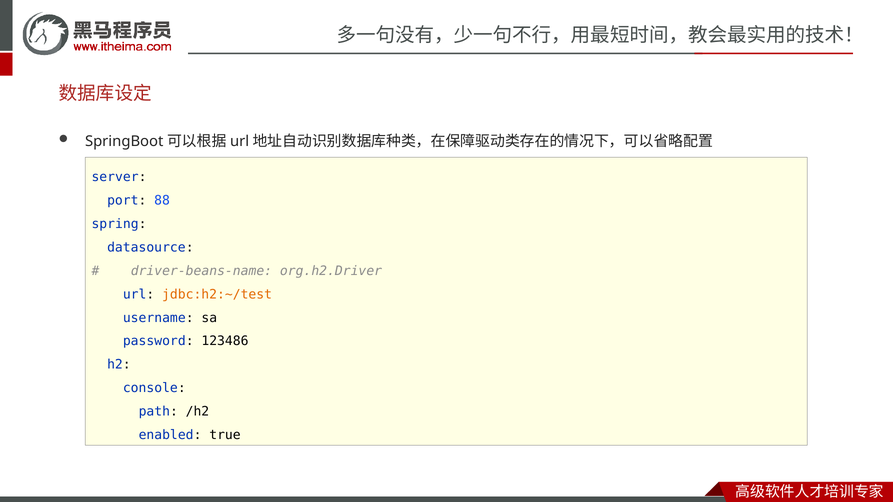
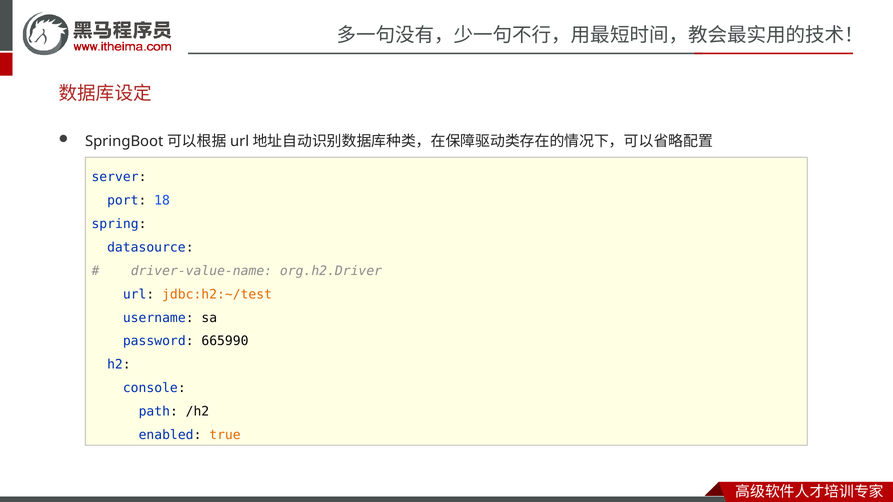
88: 88 -> 18 (162, 201)
driver-beans-name: driver-beans-name -> driver-value-name (201, 271)
123486: 123486 -> 665990 (225, 341)
true colour: black -> orange (225, 435)
